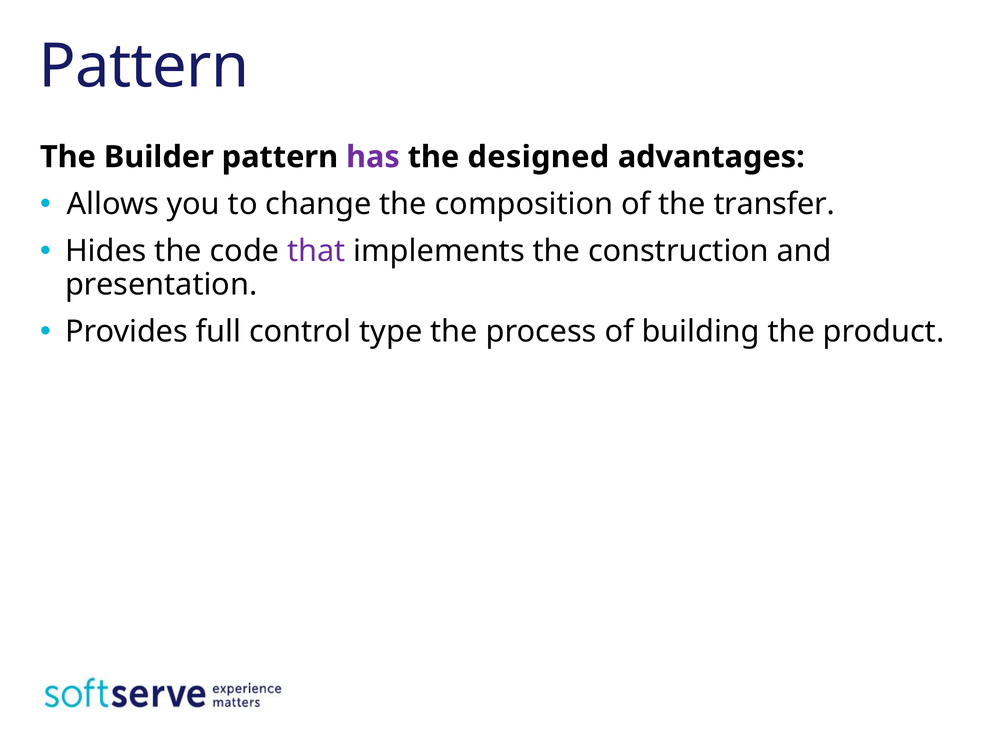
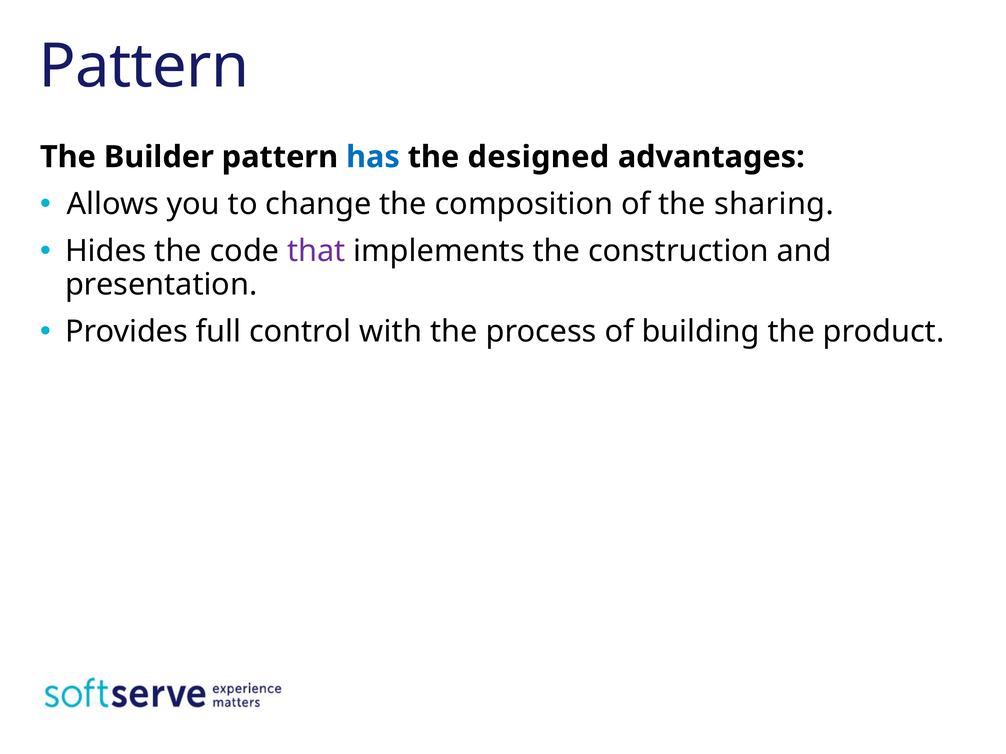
has colour: purple -> blue (373, 157)
transfer: transfer -> sharing (774, 204)
type: type -> with (391, 332)
